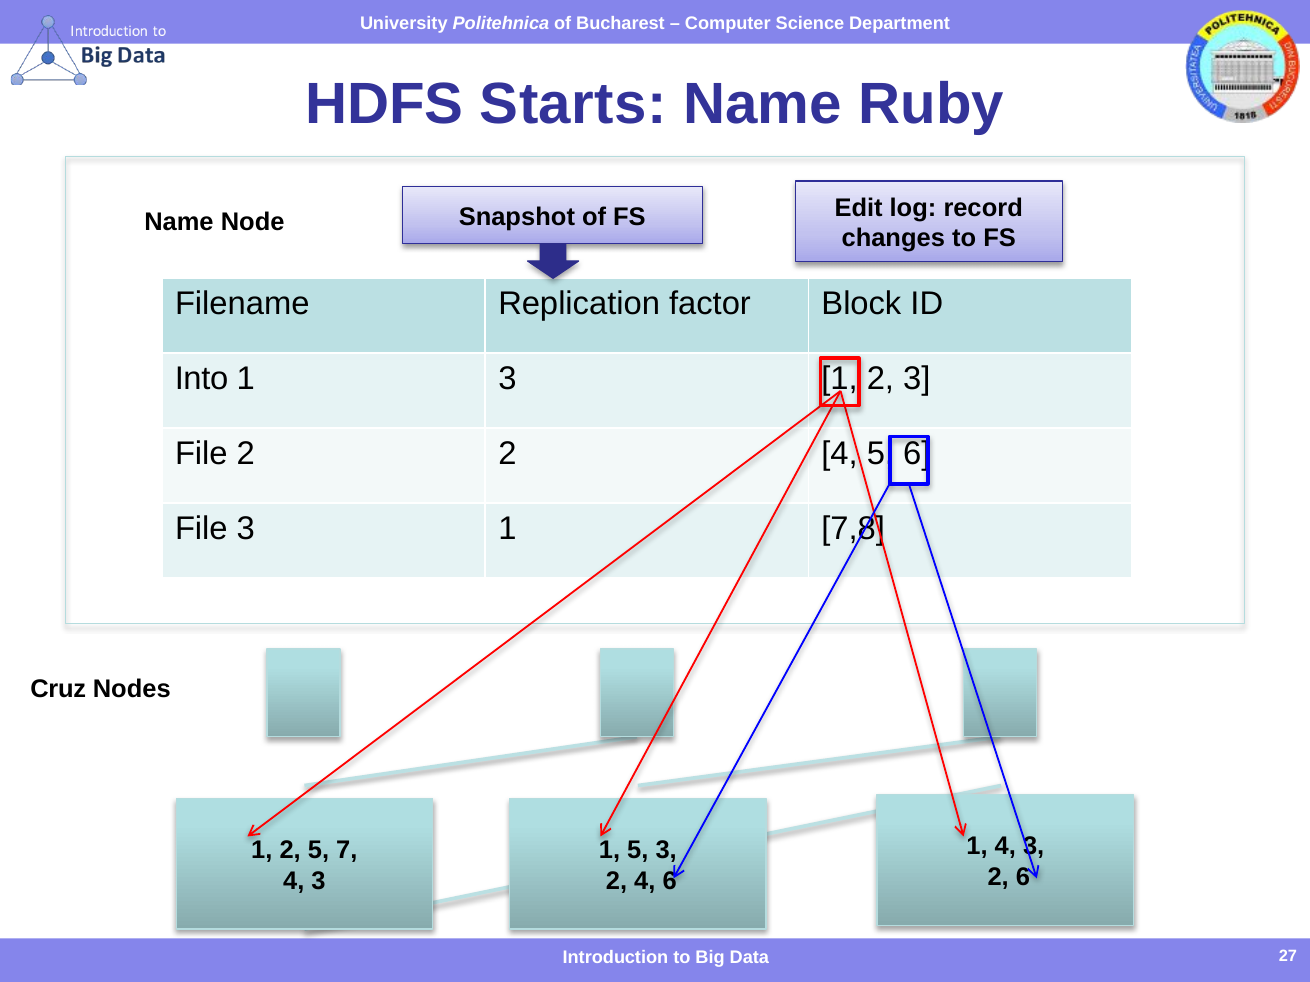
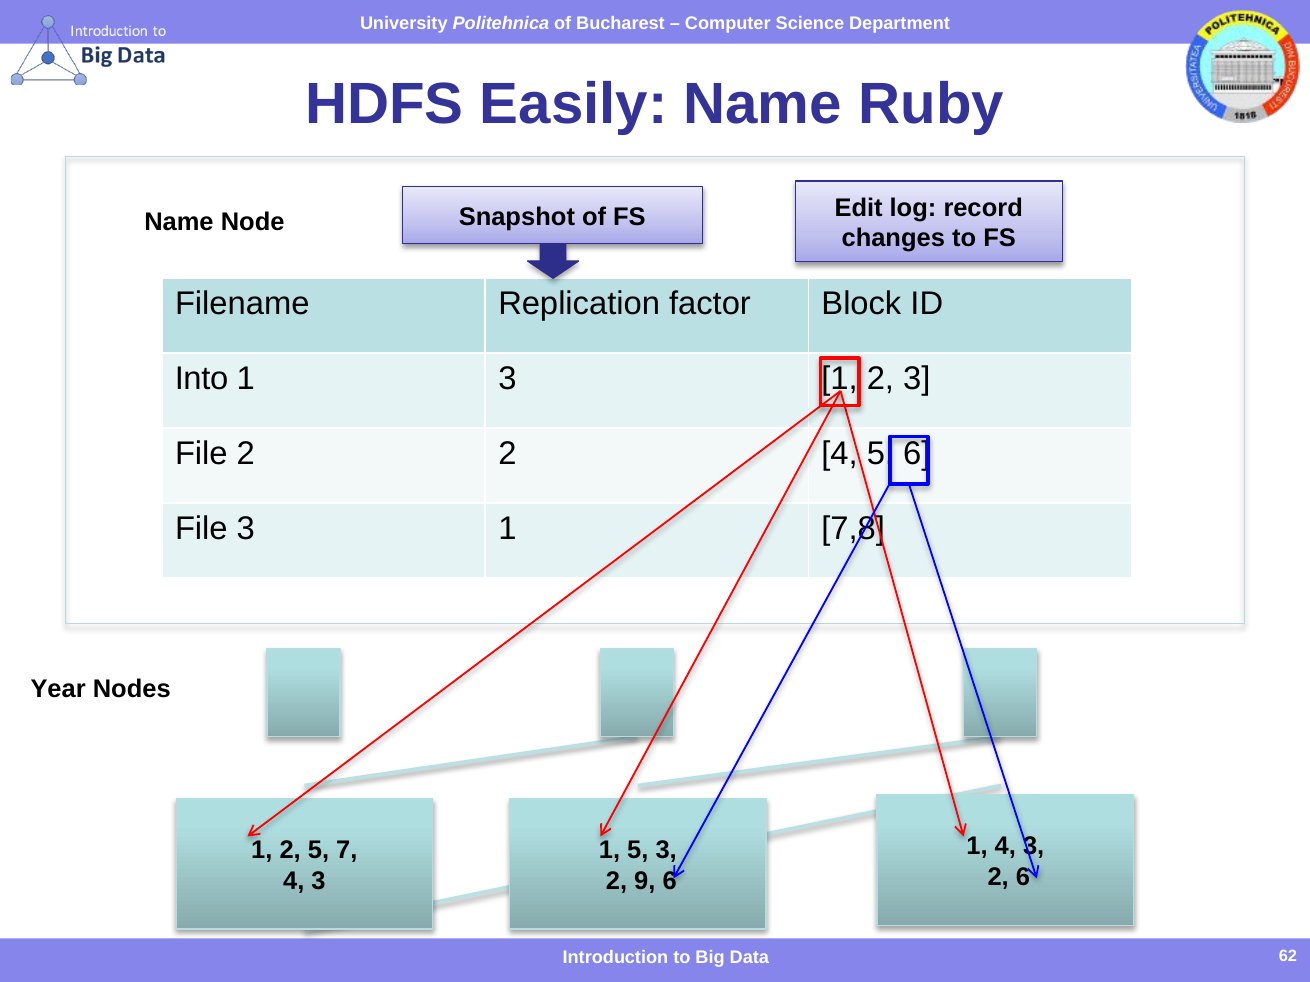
Starts: Starts -> Easily (574, 104)
Cruz: Cruz -> Year (58, 689)
4: 4 -> 9 (645, 881)
27: 27 -> 62 (1288, 956)
